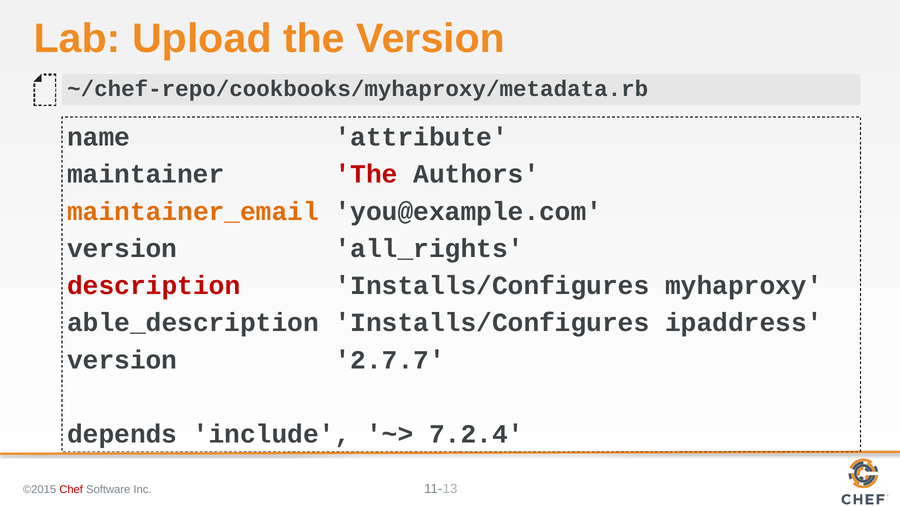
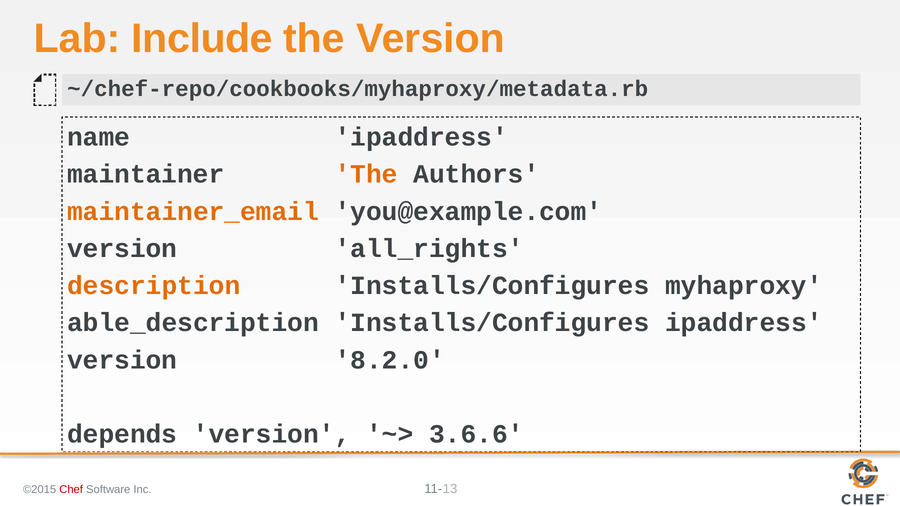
Upload: Upload -> Include (202, 39)
name attribute: attribute -> ipaddress (421, 137)
The colour: red -> orange (366, 174)
description colour: red -> orange (154, 286)
2.7.7: 2.7.7 -> 8.2.0 (390, 360)
depends include: include -> version (272, 434)
7.2.4: 7.2.4 -> 3.6.6 (476, 434)
